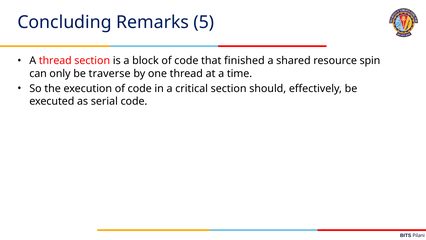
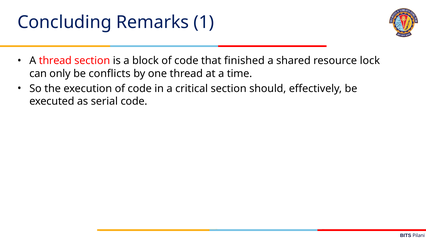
5: 5 -> 1 (204, 22)
spin: spin -> lock (370, 61)
traverse: traverse -> conflicts (110, 73)
